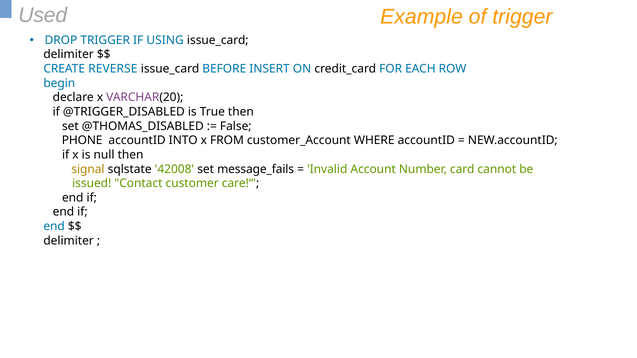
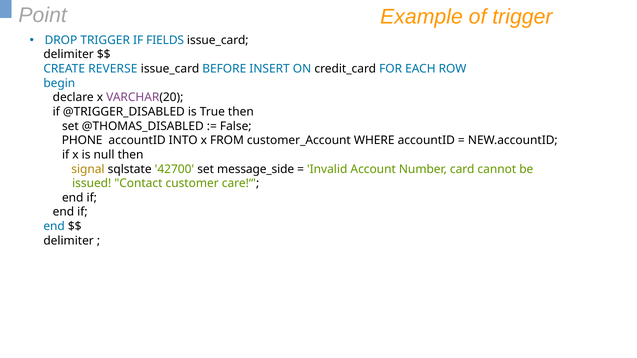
Used: Used -> Point (43, 15)
USING: USING -> FIELDS (165, 40)
42008: 42008 -> 42700 (174, 169)
message_fails: message_fails -> message_side (256, 169)
